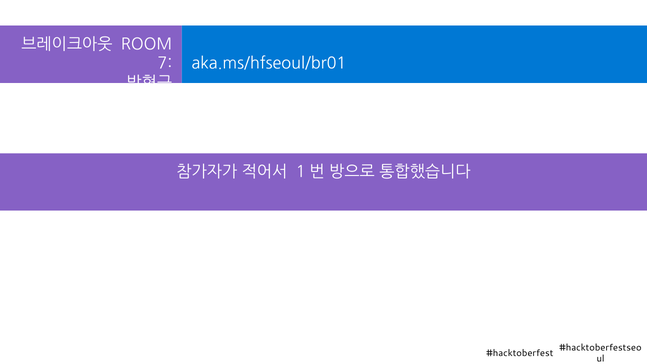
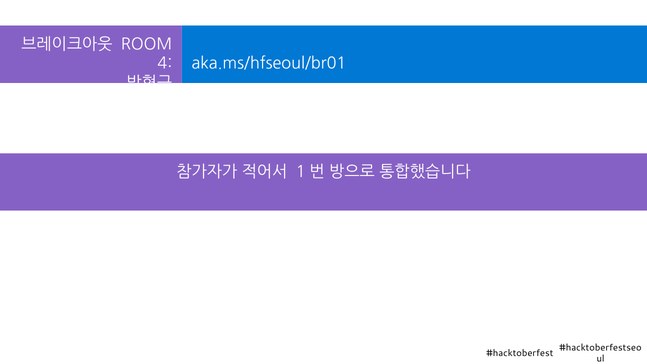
7: 7 -> 4 (165, 64)
